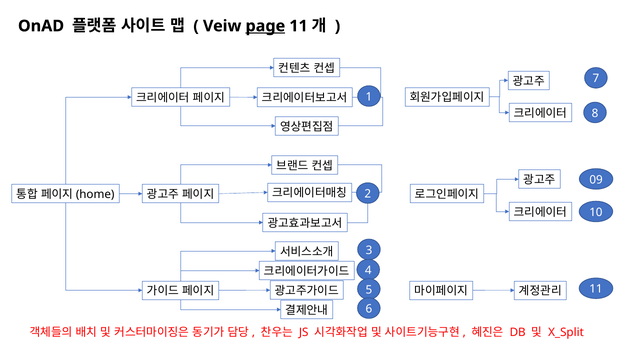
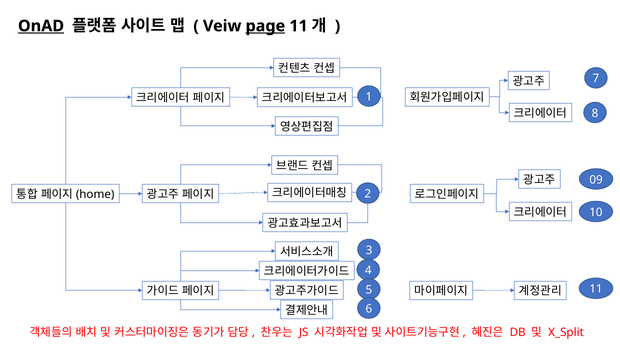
OnAD underline: none -> present (41, 26)
